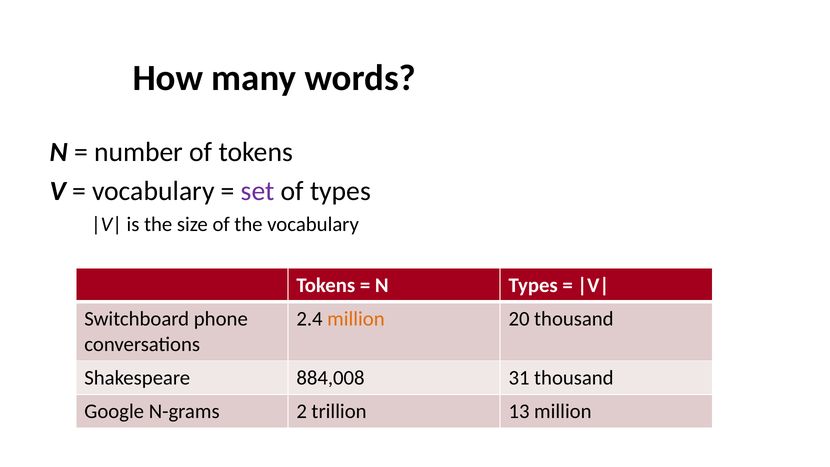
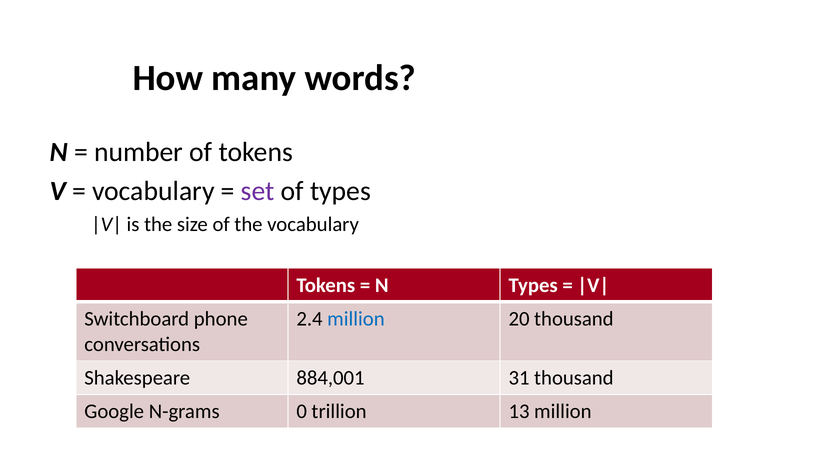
million colour: orange -> blue (356, 319)
884,008: 884,008 -> 884,001 (331, 378)
2: 2 -> 0 (302, 411)
